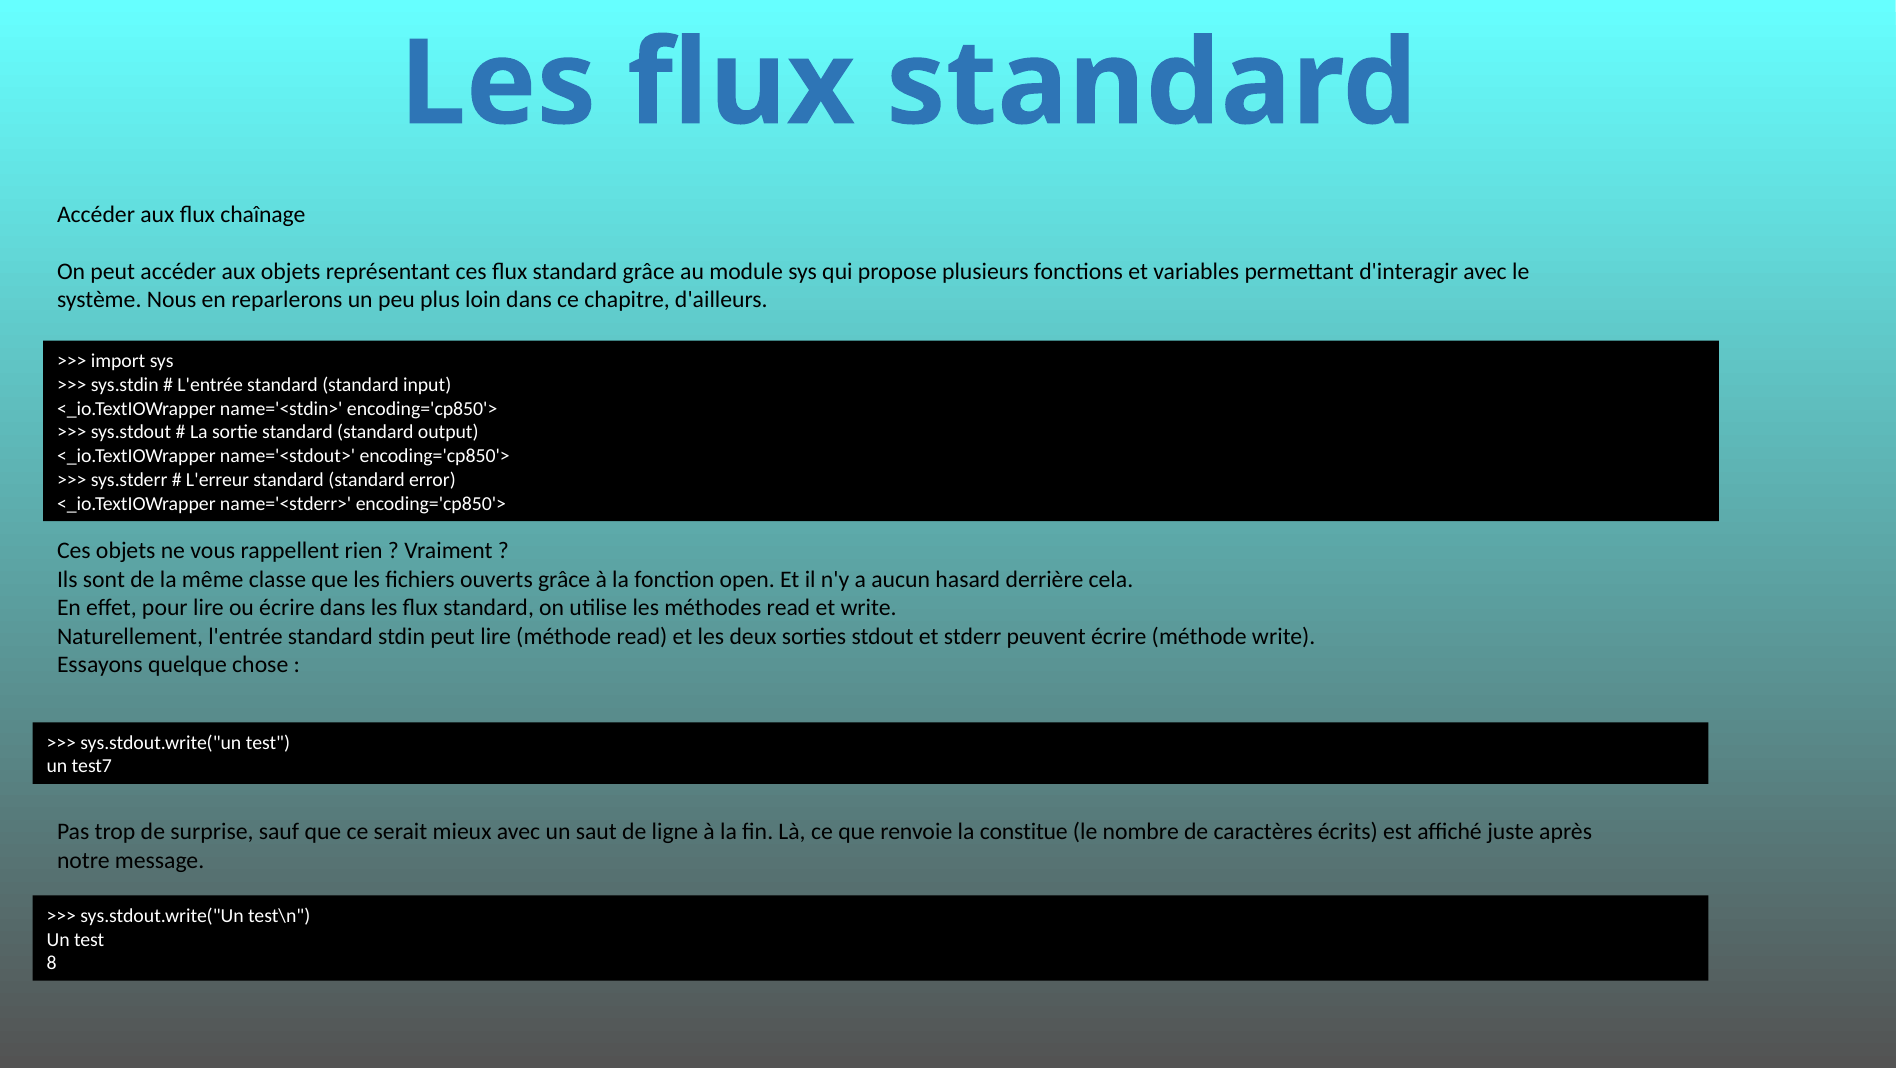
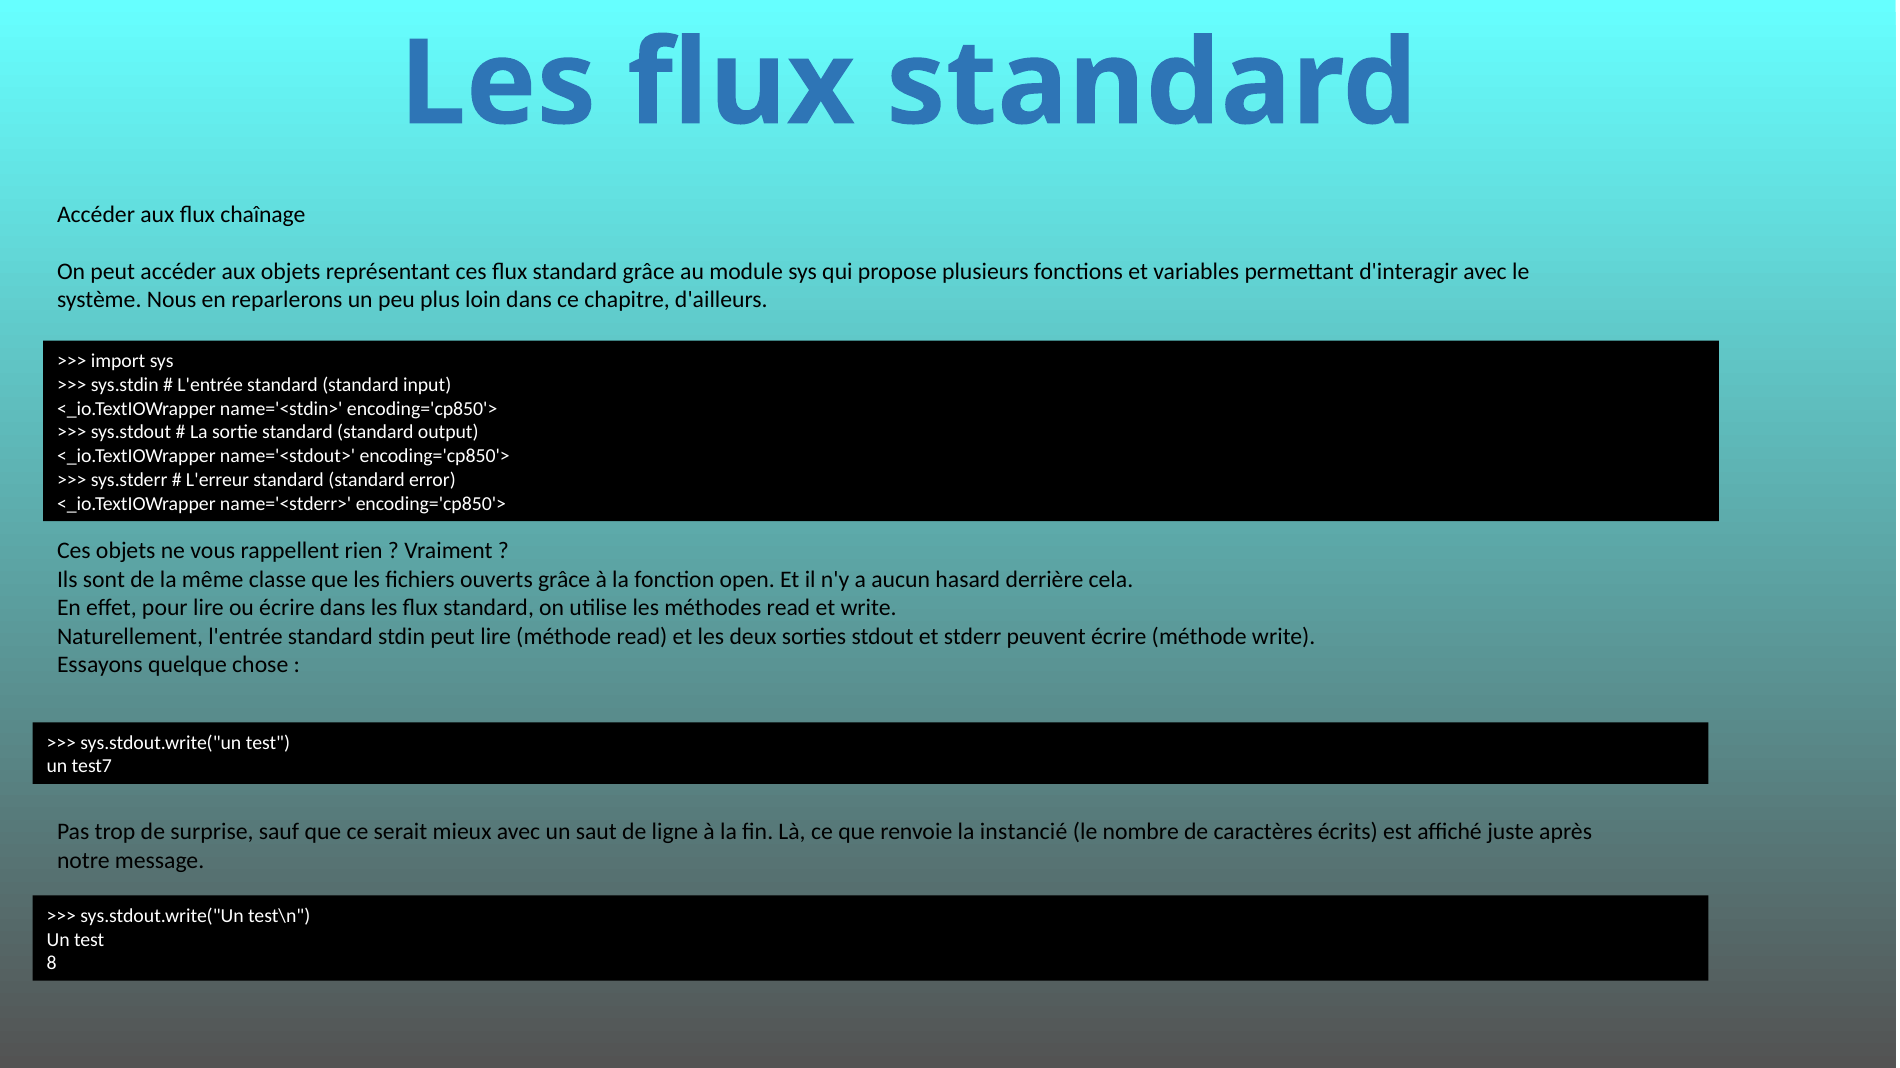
constitue: constitue -> instancié (1024, 833)
